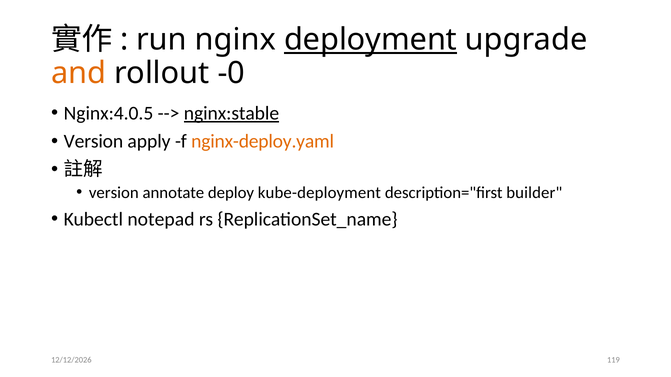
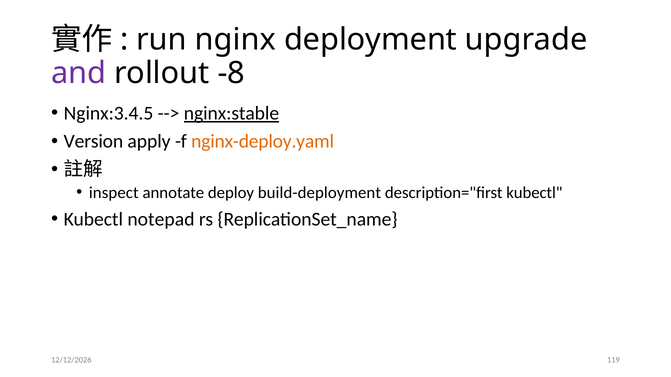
deployment underline: present -> none (371, 40)
and colour: orange -> purple (79, 73)
-0: -0 -> -8 (231, 73)
Nginx:4.0.5: Nginx:4.0.5 -> Nginx:3.4.5 (109, 113)
version: version -> inspect (114, 193)
kube-deployment: kube-deployment -> build-deployment (319, 193)
description="first builder: builder -> kubectl (534, 193)
